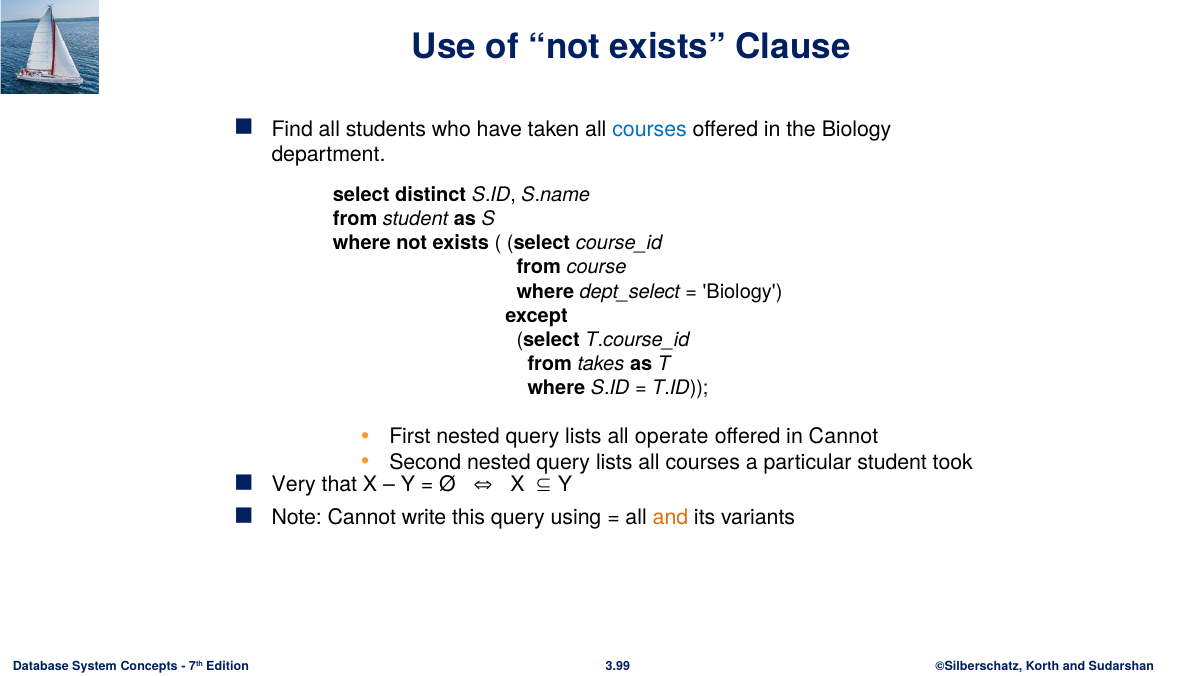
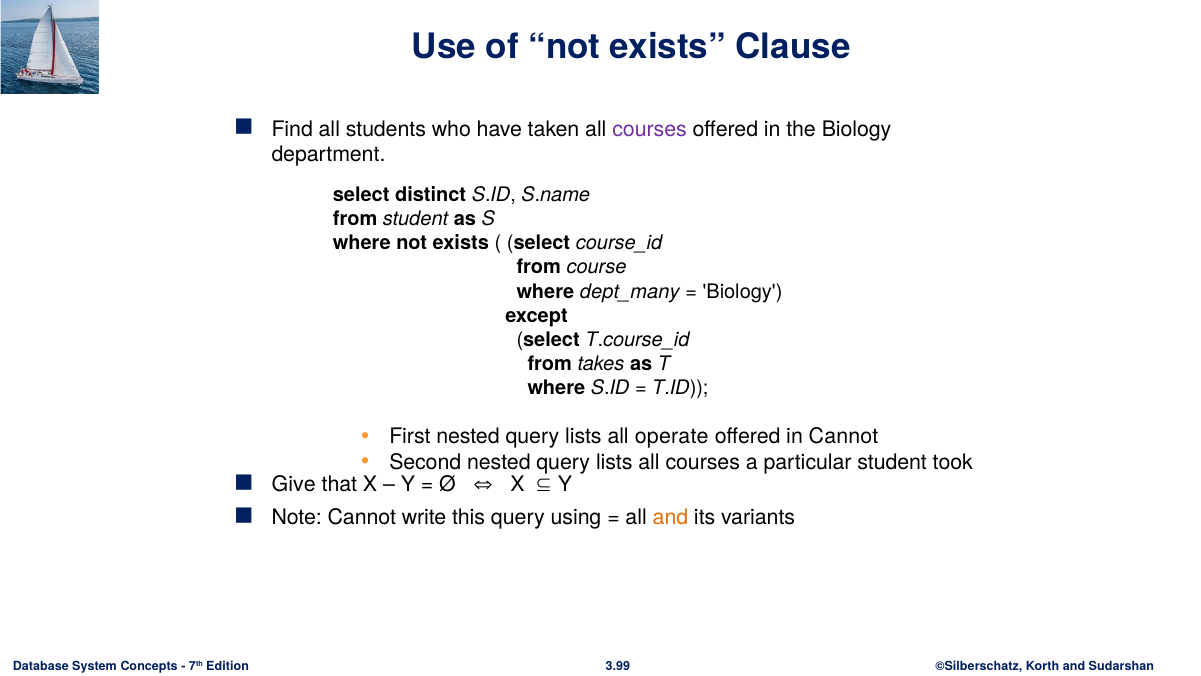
courses colour: blue -> purple (650, 129)
dept_select: dept_select -> dept_many (630, 291)
Very: Very -> Give (294, 484)
